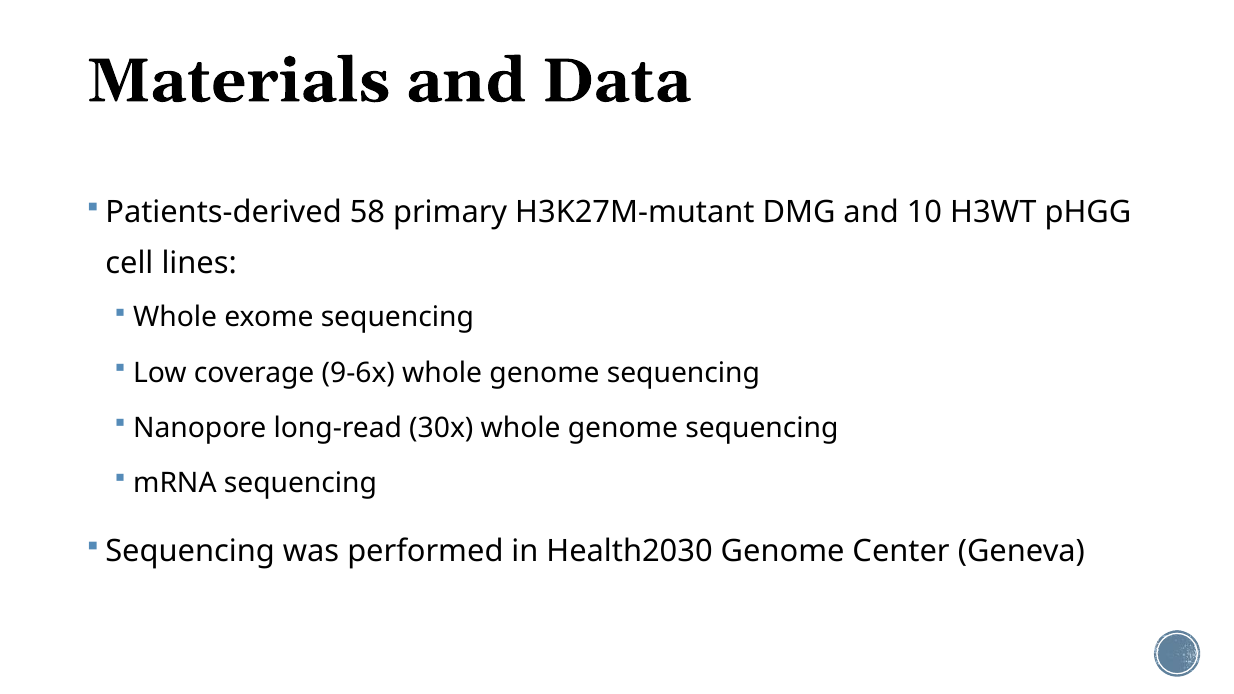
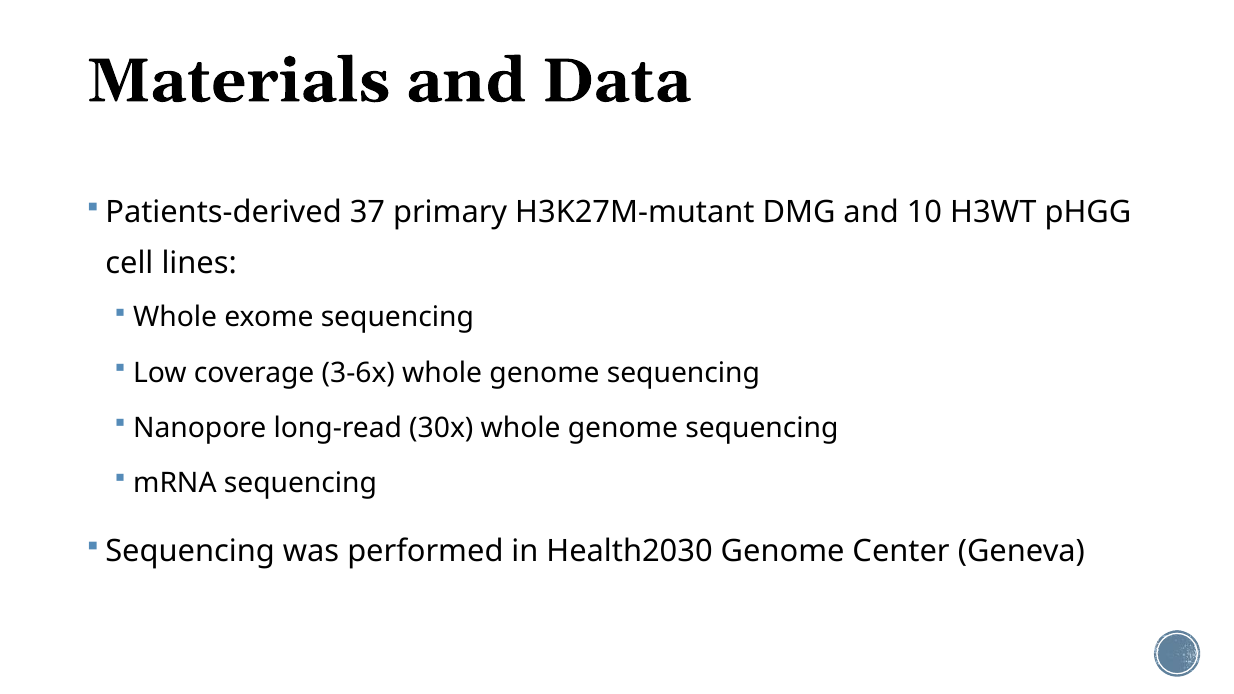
58: 58 -> 37 (367, 212)
9-6x: 9-6x -> 3-6x (358, 373)
